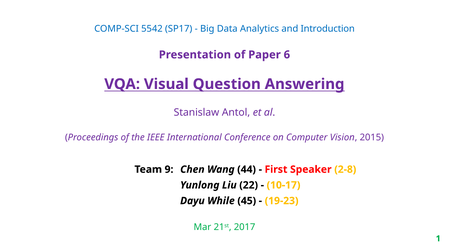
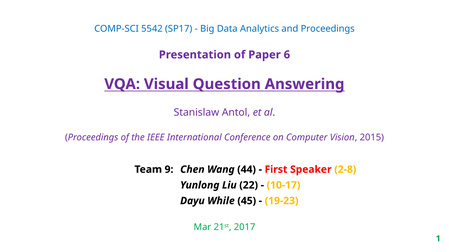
and Introduction: Introduction -> Proceedings (328, 29)
